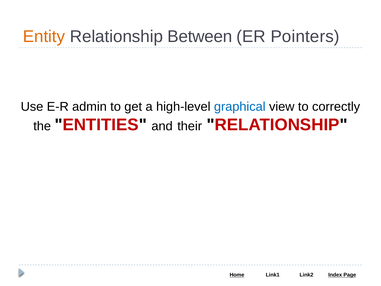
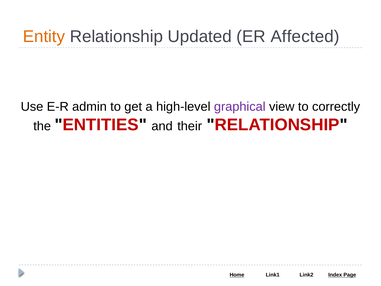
Between: Between -> Updated (200, 37)
Pointers: Pointers -> Affected (305, 37)
graphical colour: blue -> purple (240, 107)
